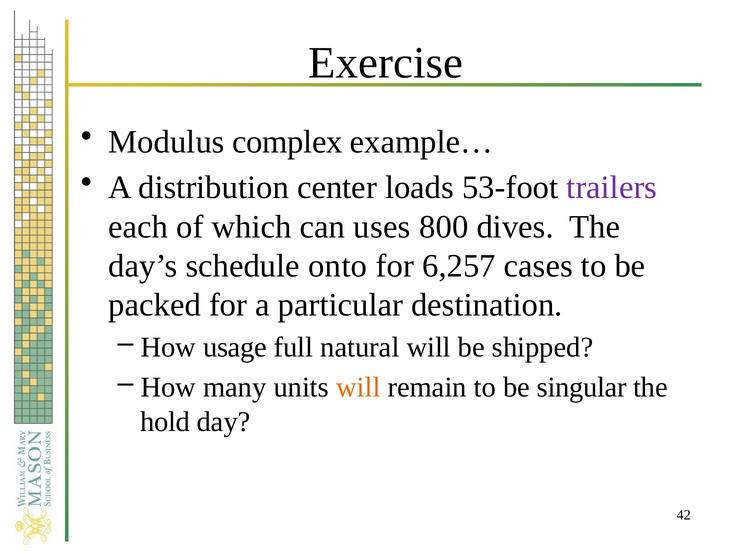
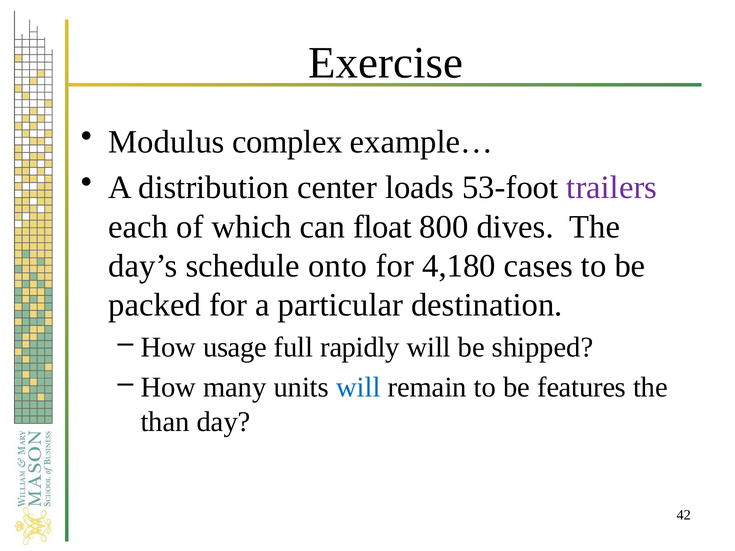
uses: uses -> float (382, 227)
6,257: 6,257 -> 4,180 (459, 266)
natural: natural -> rapidly (360, 348)
will colour: orange -> blue (358, 388)
singular: singular -> features (582, 388)
hold: hold -> than (165, 422)
